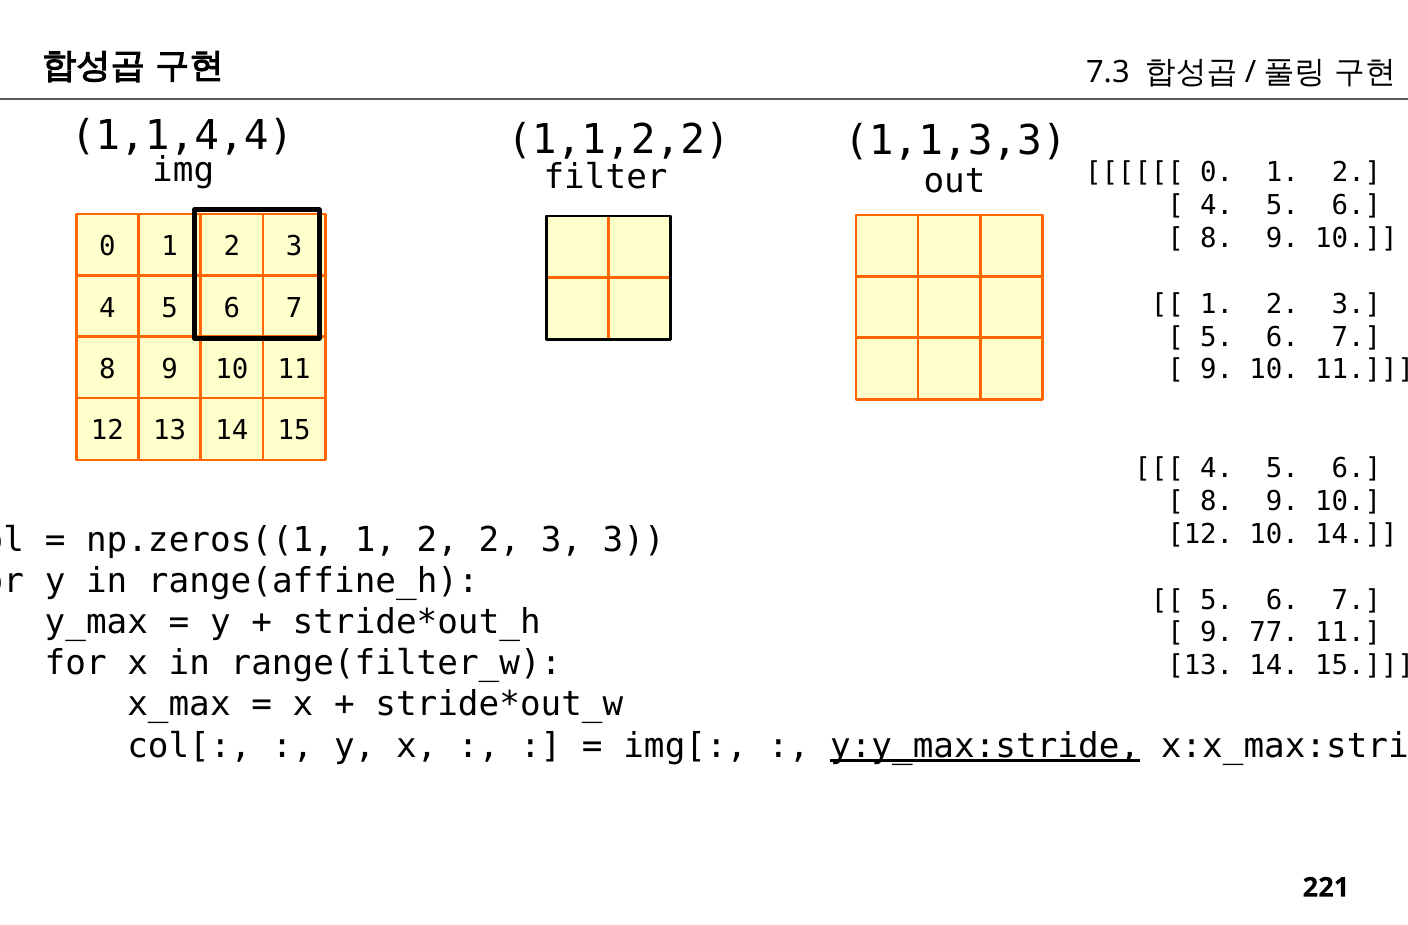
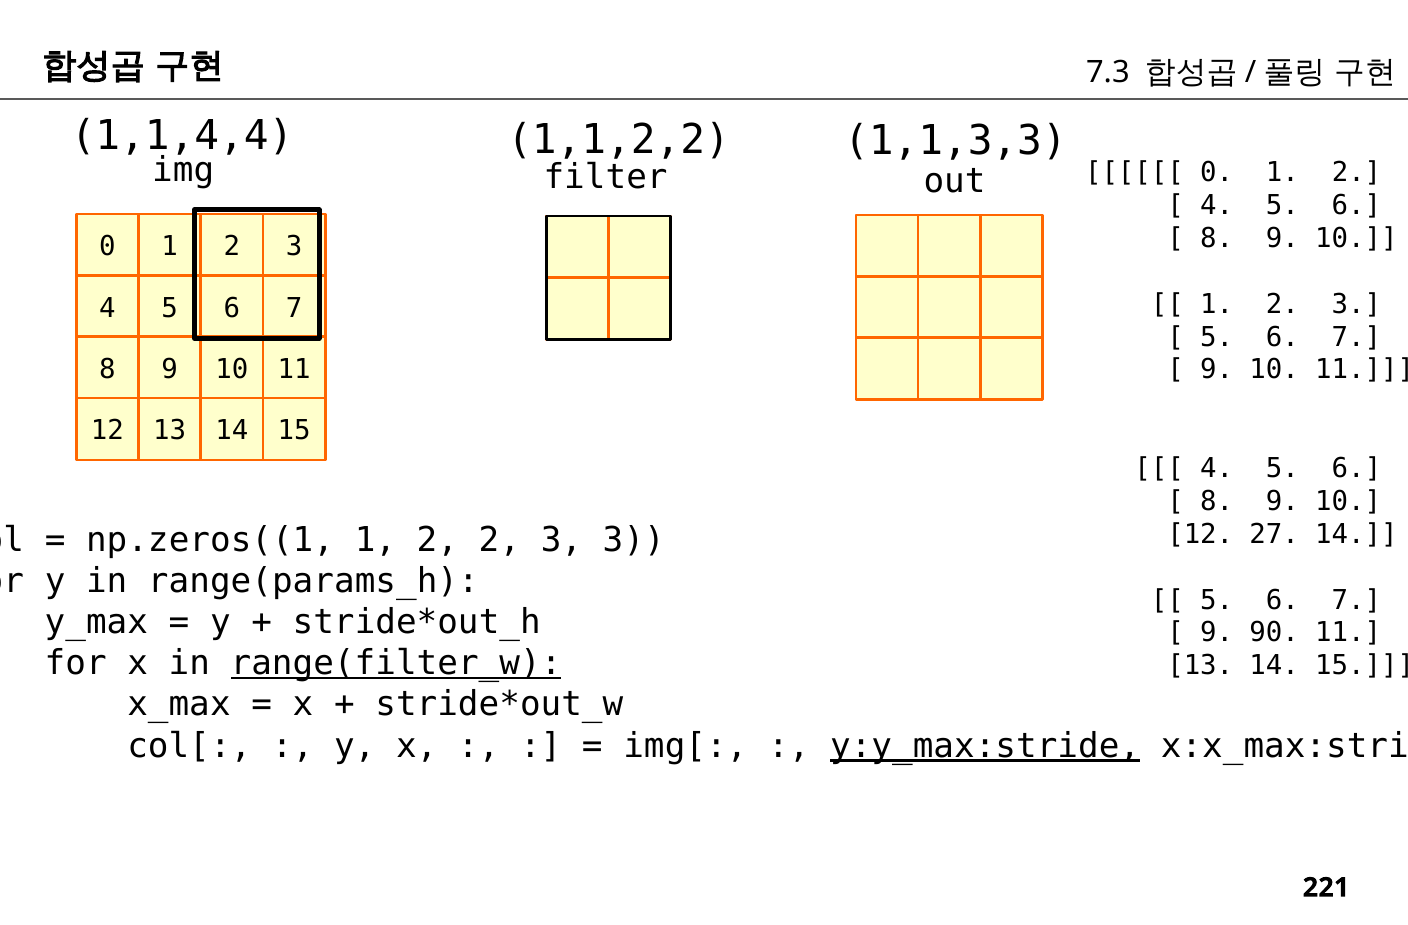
12 10: 10 -> 27 (1274, 534)
range(affine_h: range(affine_h -> range(params_h (313, 581)
77: 77 -> 90 (1274, 633)
range(filter_w underline: none -> present (396, 663)
